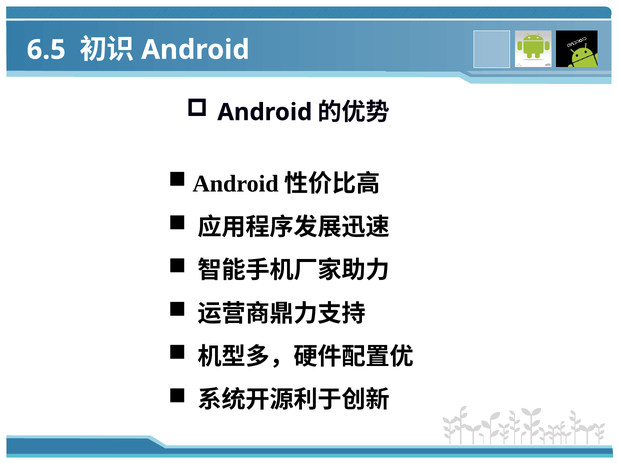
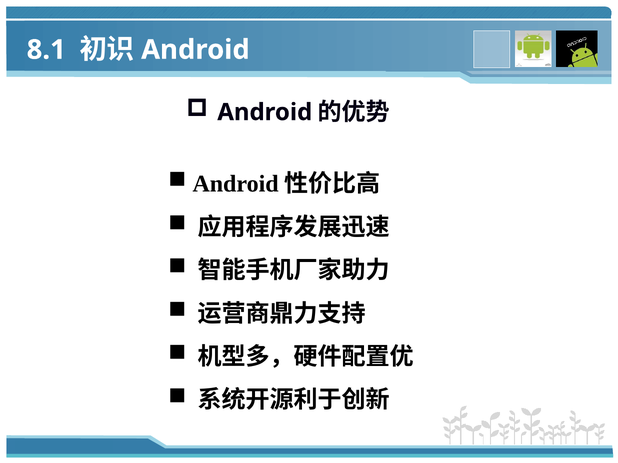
6.5: 6.5 -> 8.1 (46, 50)
